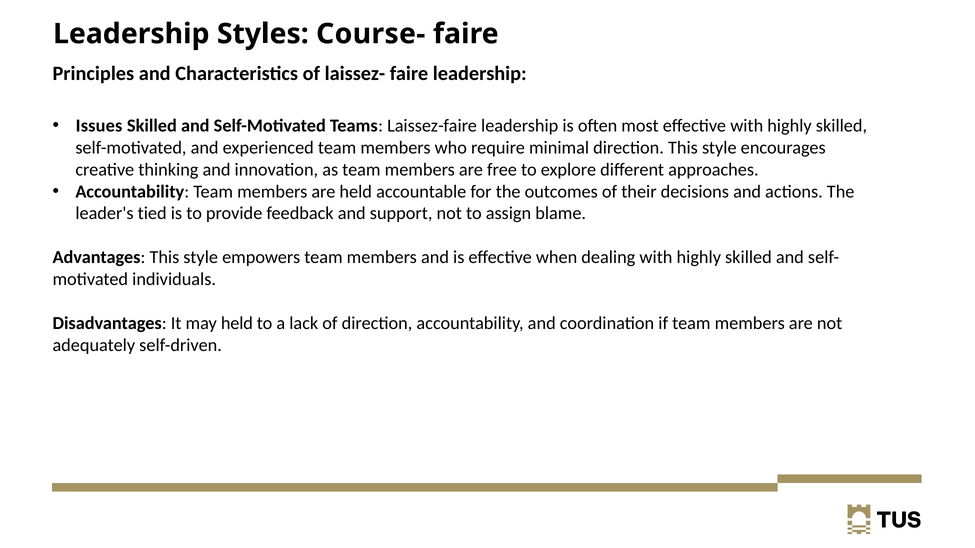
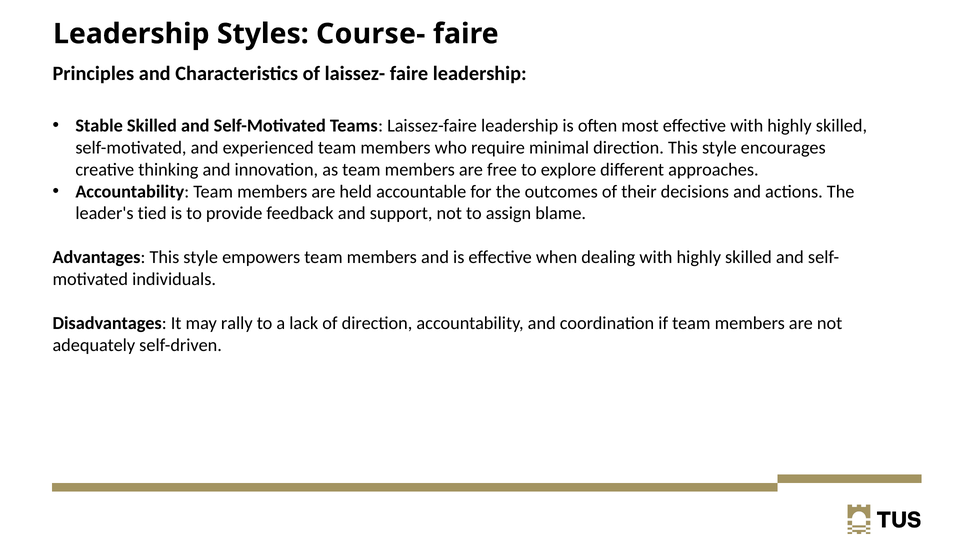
Issues: Issues -> Stable (99, 126)
may held: held -> rally (237, 323)
